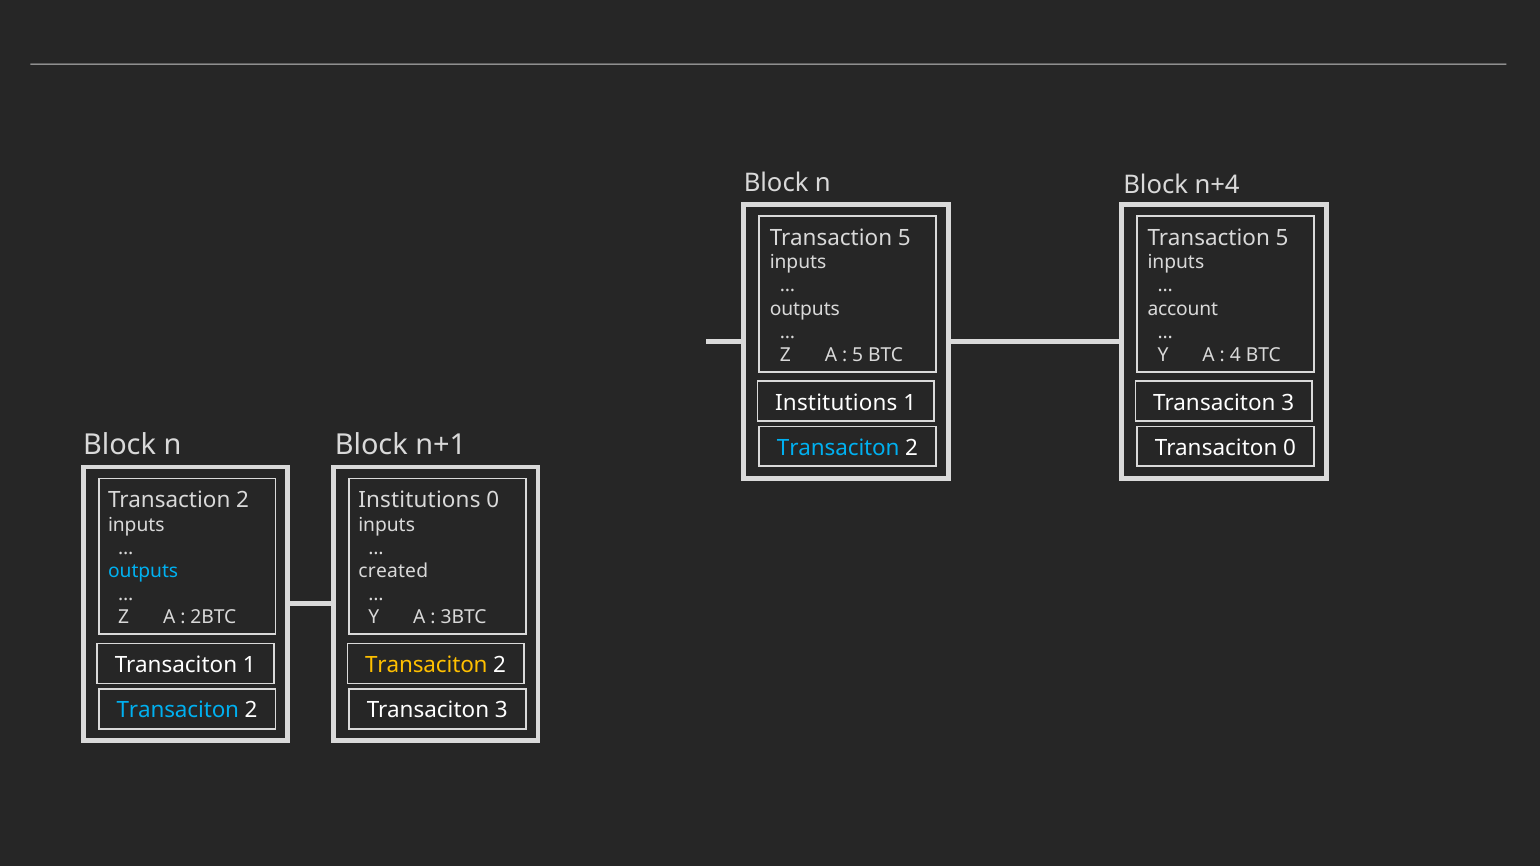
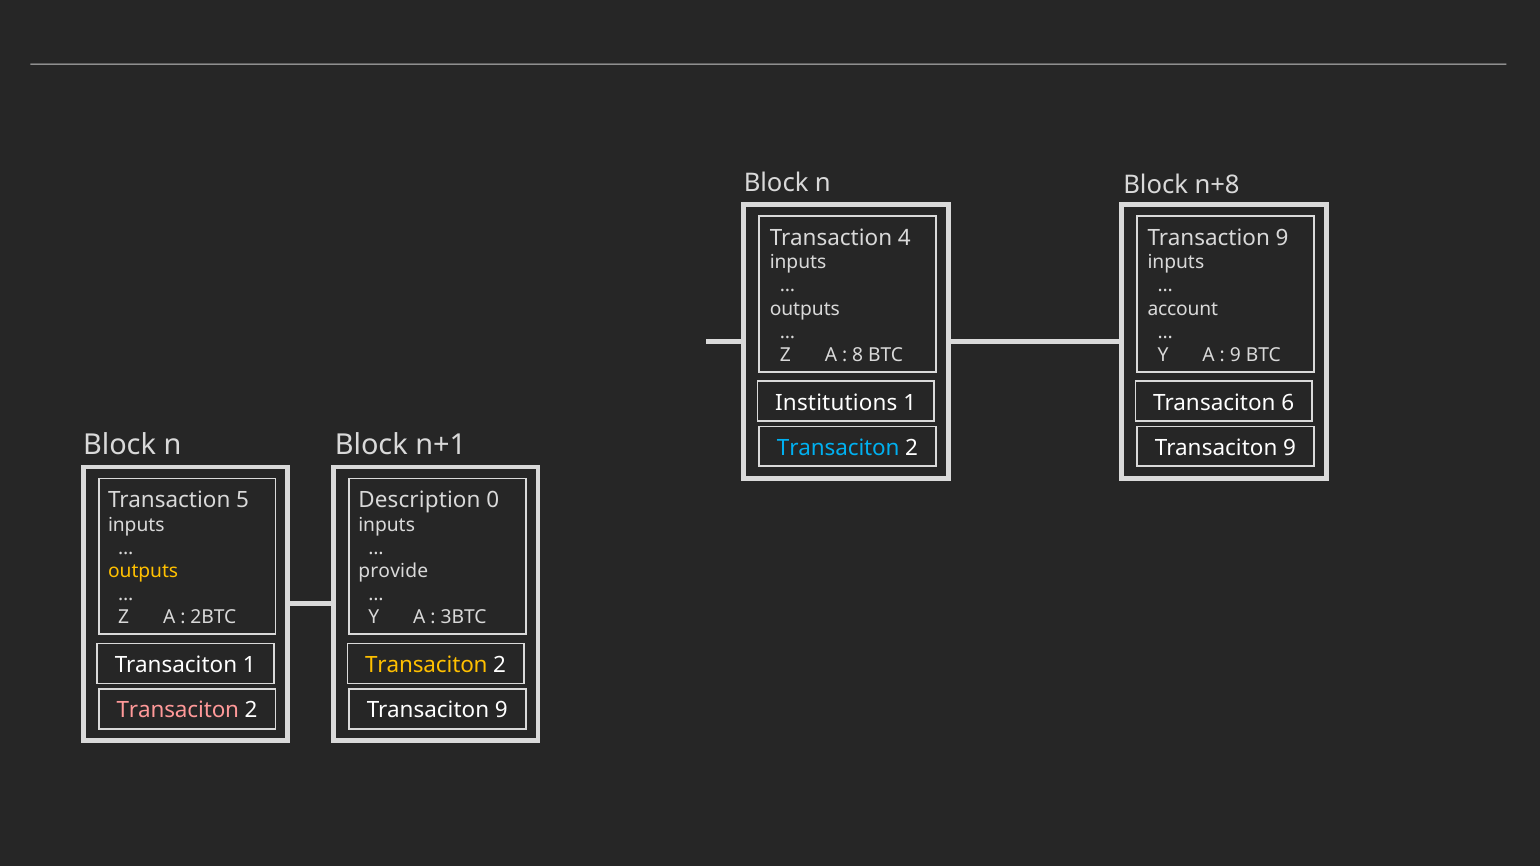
n+4: n+4 -> n+8 (1217, 185)
5: 5 -> 4 (904, 238)
5: 5 -> 9 (1282, 238)
5: 5 -> 8 (858, 355)
4: 4 -> 9 (1235, 355)
3: 3 -> 6 (1288, 403)
0: 0 -> 9 (1290, 448)
Transaction 2: 2 -> 5 (243, 500)
Institutions: Institutions -> Description (419, 500)
outputs colour: light blue -> yellow (143, 571)
created: created -> provide (393, 571)
Transaciton colour: light blue -> pink (178, 711)
3: 3 -> 9 (501, 711)
